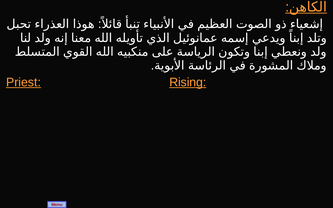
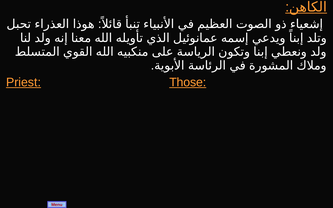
Rising: Rising -> Those (188, 82)
